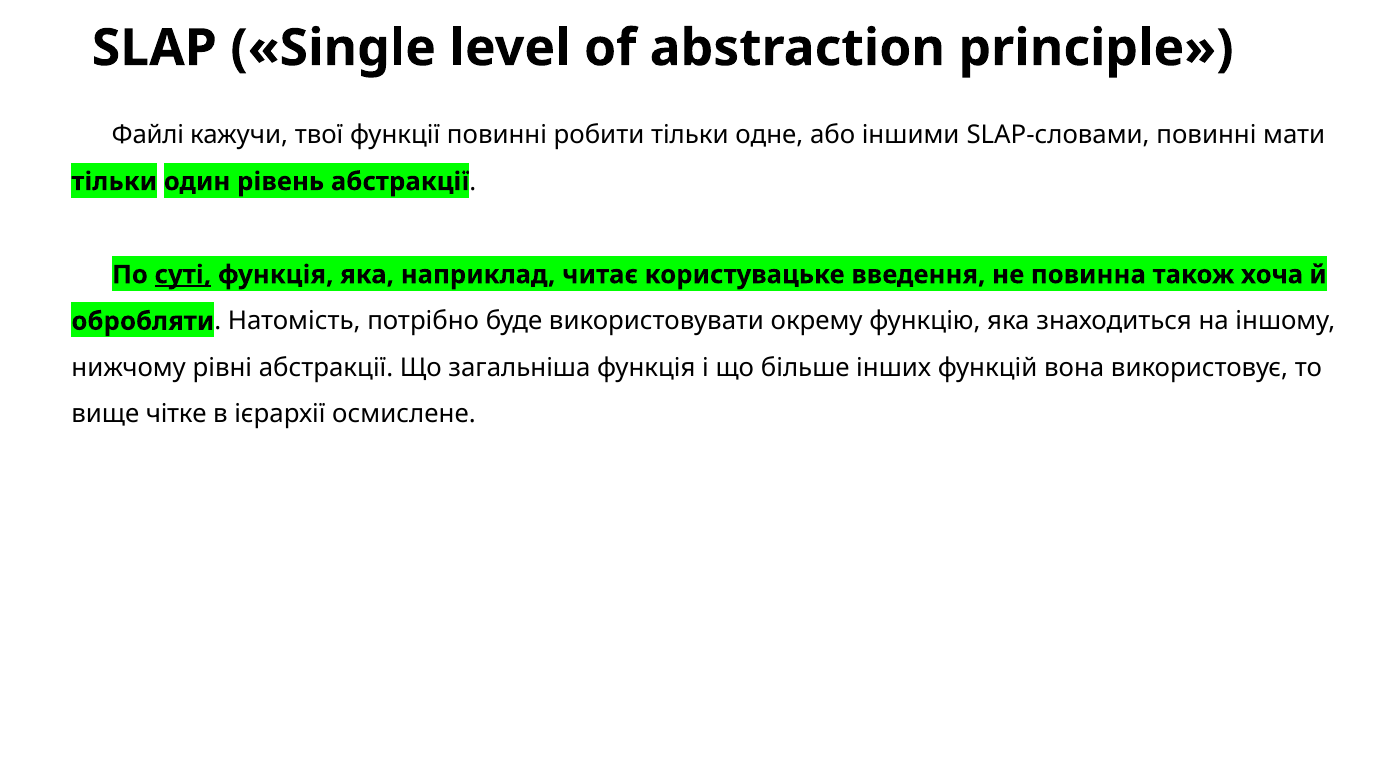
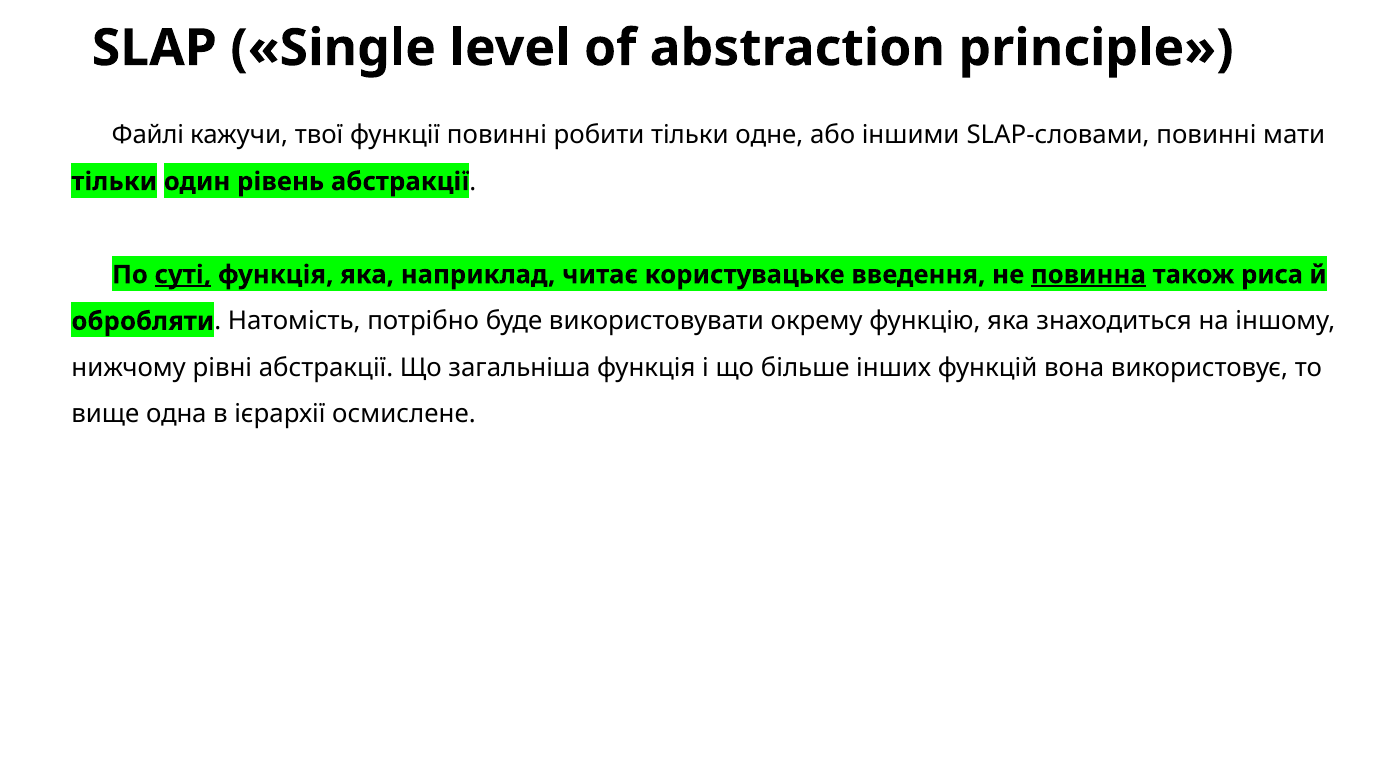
повинна underline: none -> present (1088, 275)
хоча: хоча -> риса (1272, 275)
чітке: чітке -> одна (176, 414)
